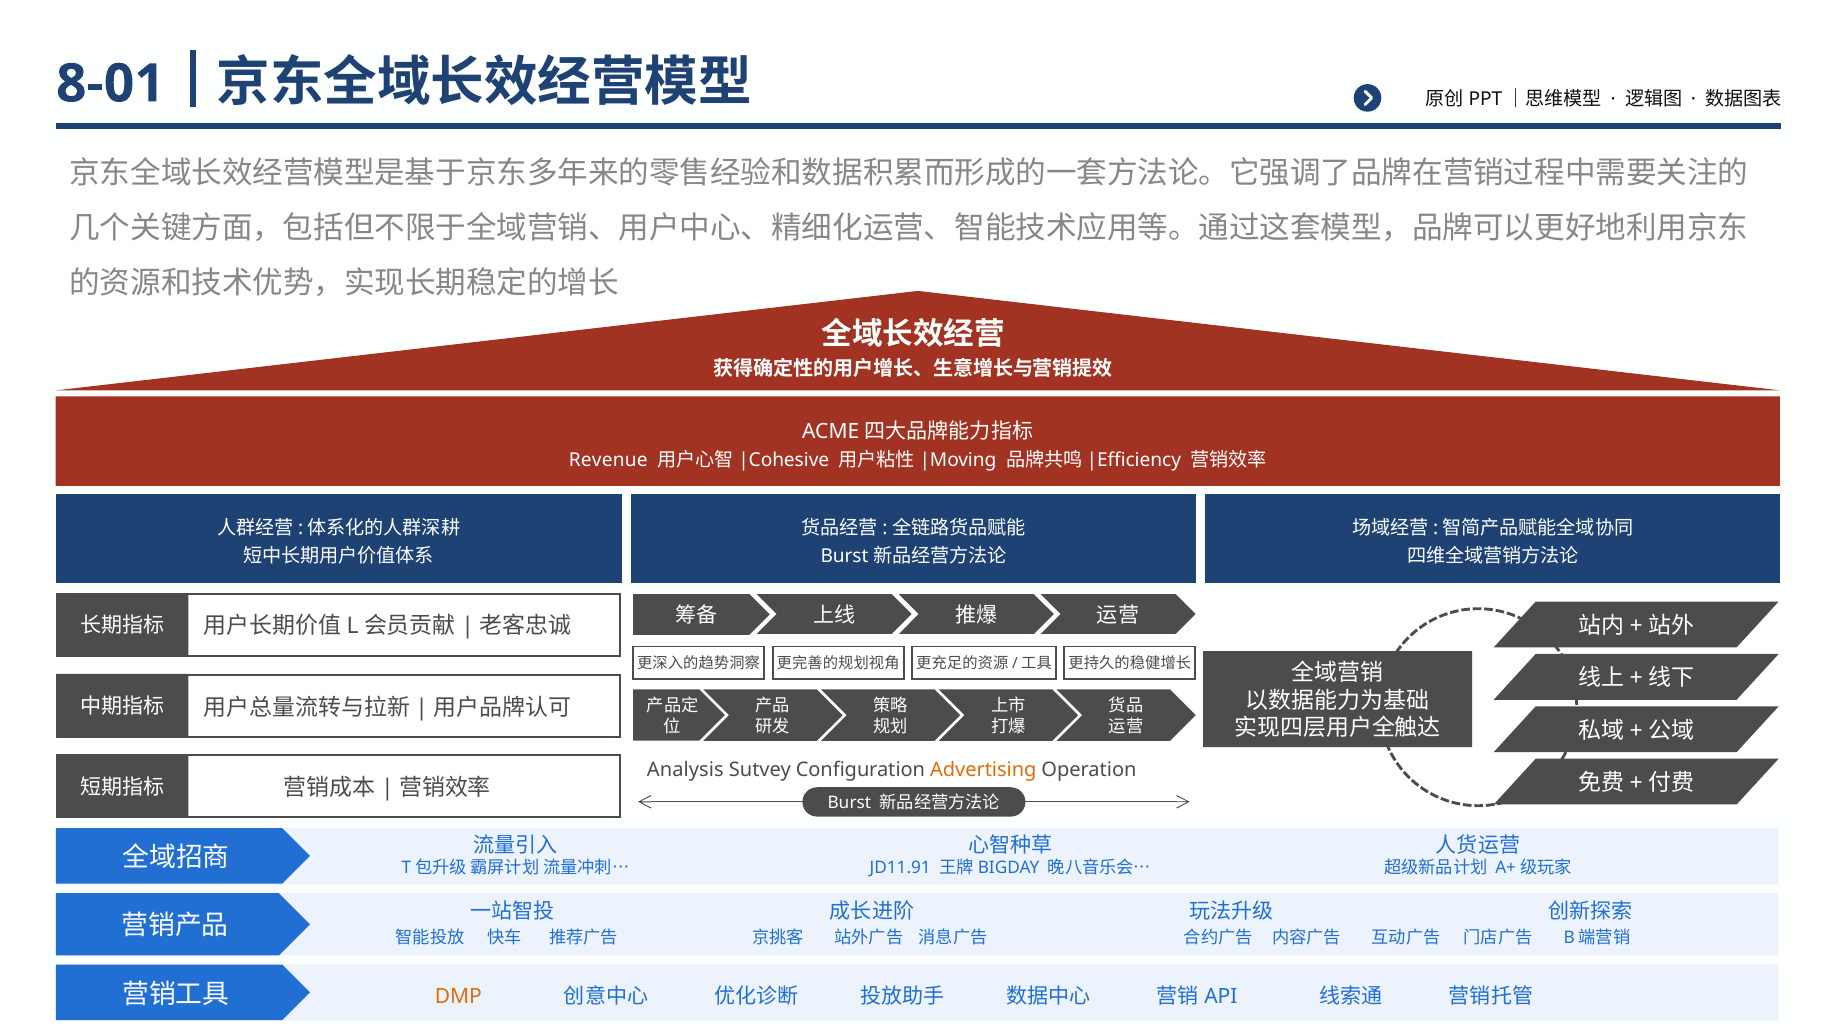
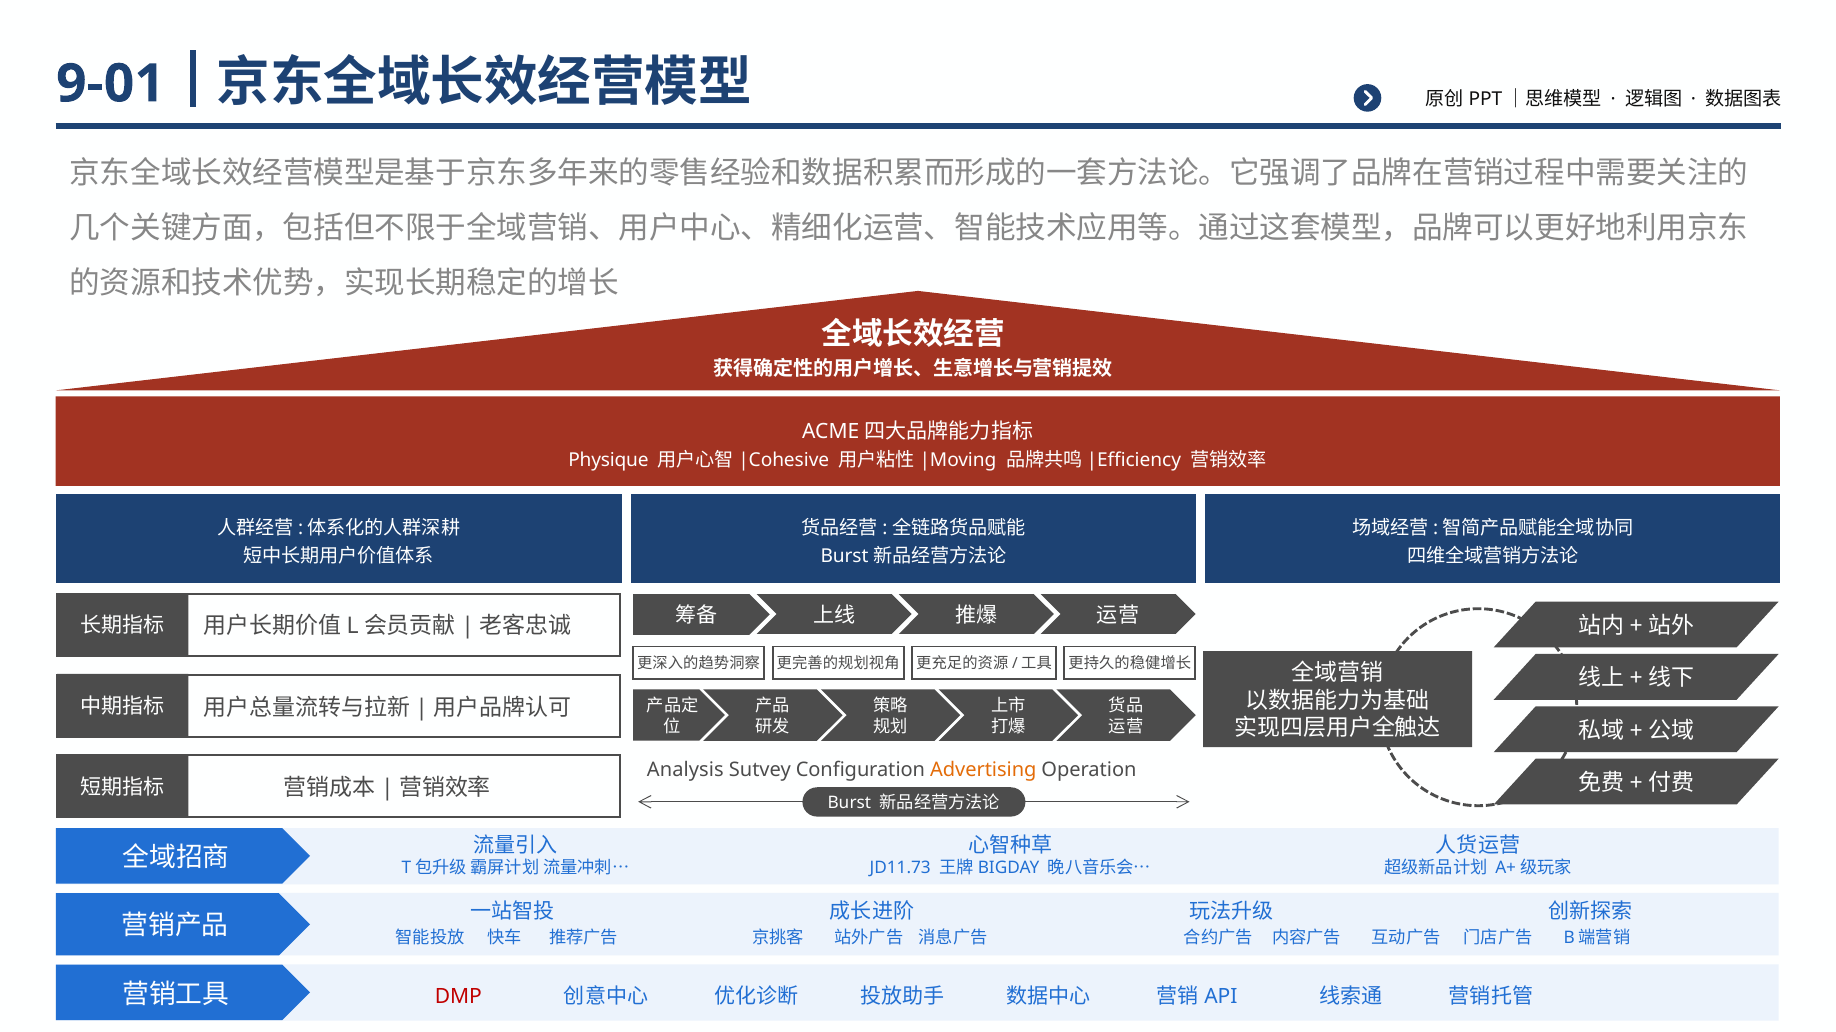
8-01: 8-01 -> 9-01 (111, 84)
Revenue: Revenue -> Physique (608, 460)
JD11.91: JD11.91 -> JD11.73 (900, 868)
DMP colour: orange -> red (458, 998)
